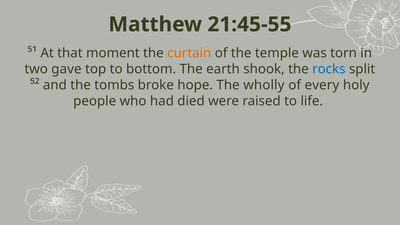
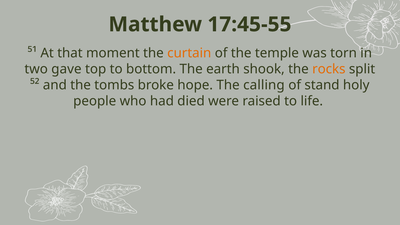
21:45-55: 21:45-55 -> 17:45-55 (249, 24)
rocks colour: blue -> orange (329, 69)
wholly: wholly -> calling (264, 85)
every: every -> stand (322, 85)
